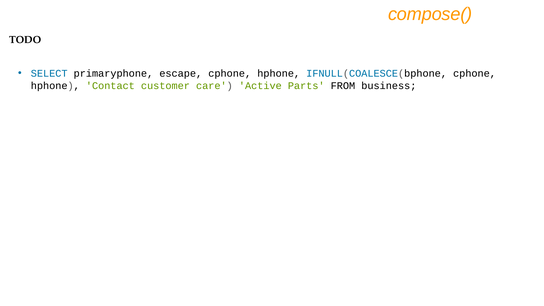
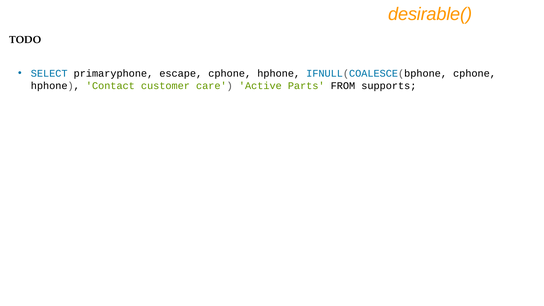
compose(: compose( -> desirable( (430, 14)
business: business -> supports (389, 86)
